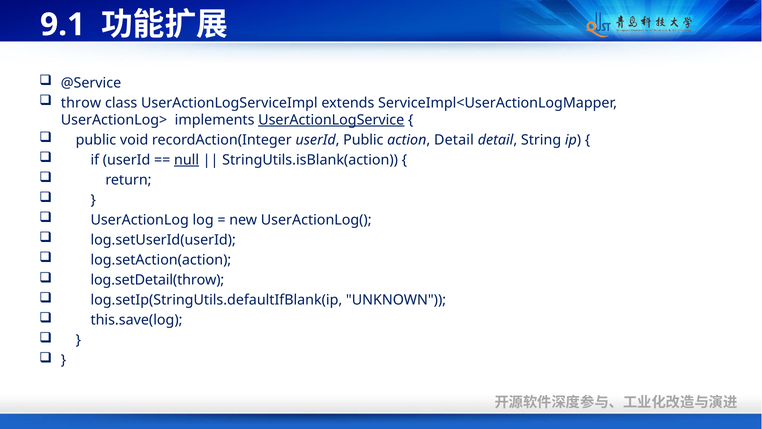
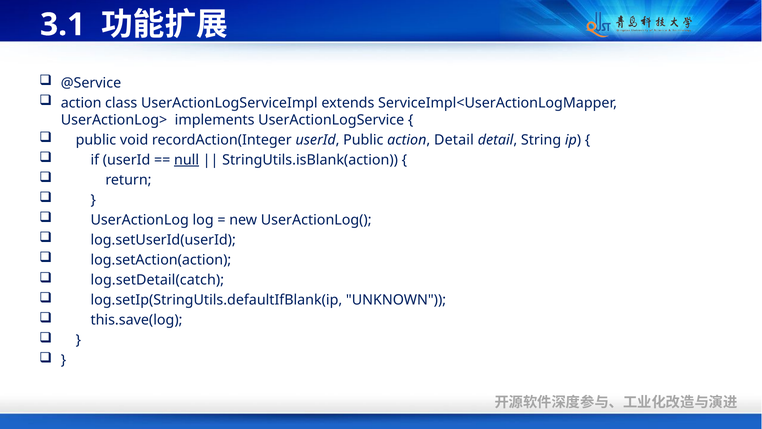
9.1: 9.1 -> 3.1 (63, 25)
throw: throw -> action (81, 103)
UserActionLogService underline: present -> none (331, 120)
log.setDetail(throw: log.setDetail(throw -> log.setDetail(catch (157, 280)
